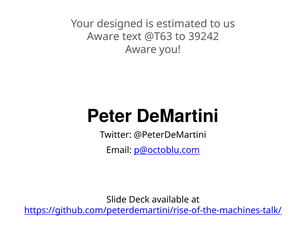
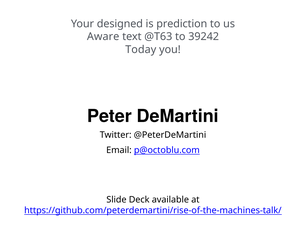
estimated: estimated -> prediction (182, 24)
Aware: Aware -> Today (141, 50)
